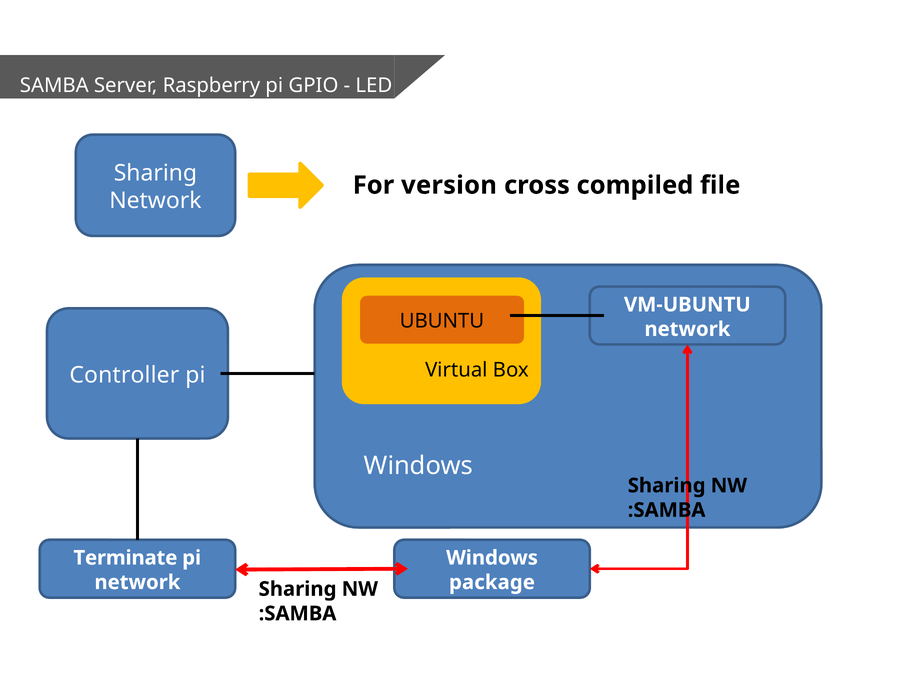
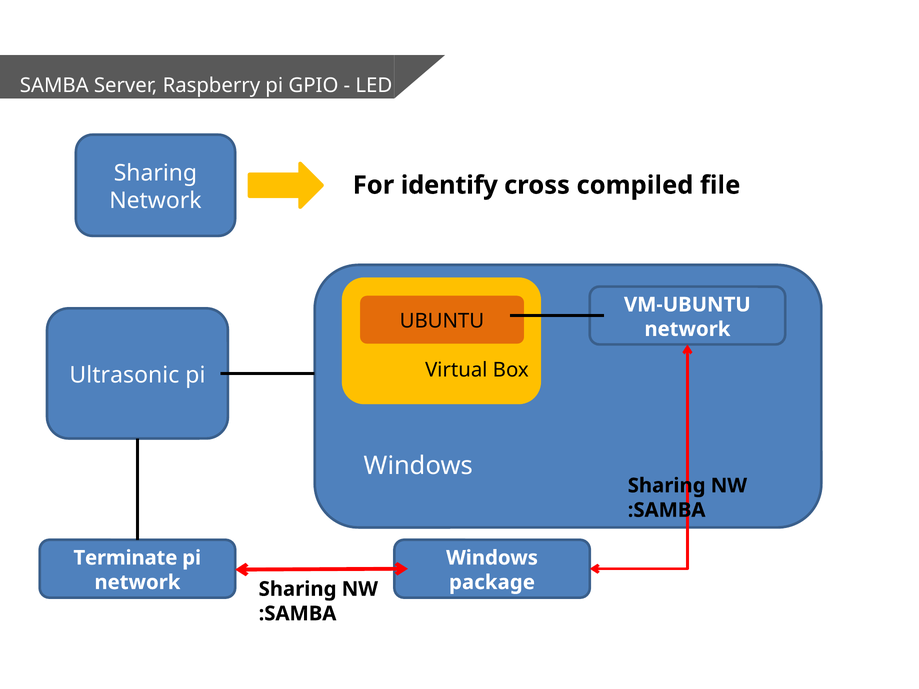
version: version -> identify (449, 185)
Controller: Controller -> Ultrasonic (124, 375)
